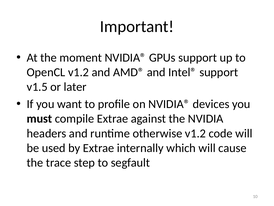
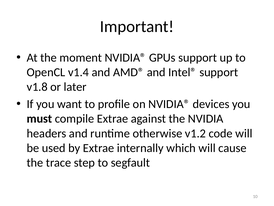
OpenCL v1.2: v1.2 -> v1.4 (78, 72)
v1.5: v1.5 -> v1.8 (37, 87)
